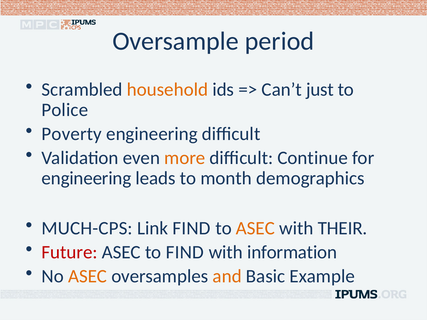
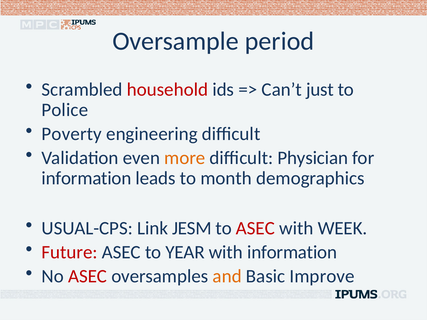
household colour: orange -> red (167, 90)
Continue: Continue -> Physician (313, 158)
engineering: engineering -> information (86, 178)
MUCH-CPS: MUCH-CPS -> USUAL-CPS (87, 229)
Link FIND: FIND -> JESM (192, 229)
ASEC colour: orange -> red (255, 229)
THEIR: THEIR -> WEEK (343, 229)
to FIND: FIND -> YEAR (185, 252)
ASEC colour: orange -> red (88, 276)
Example: Example -> Improve (322, 276)
